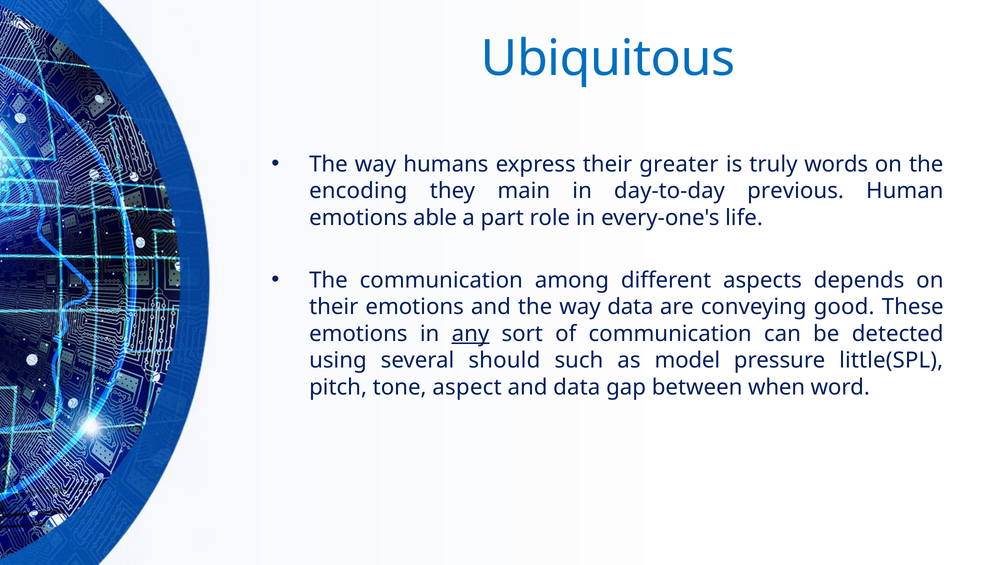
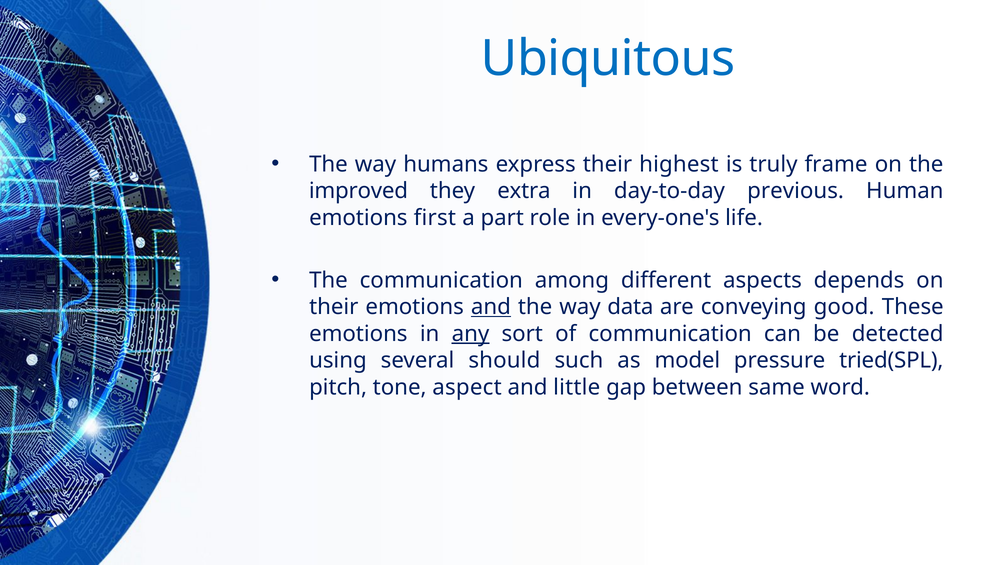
greater: greater -> highest (679, 164)
words: words -> frame (836, 164)
encoding: encoding -> improved (358, 191)
main: main -> extra (524, 191)
able: able -> first (435, 218)
and underline: none -> present (491, 307)
little(SPL: little(SPL -> tried(SPL (891, 361)
and data: data -> little (577, 387)
when: when -> same (777, 387)
